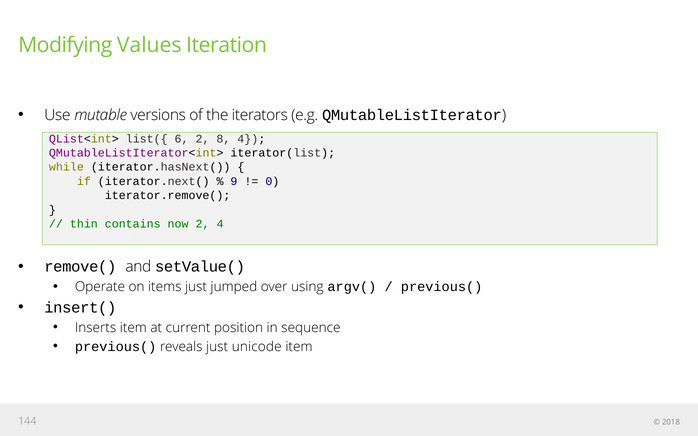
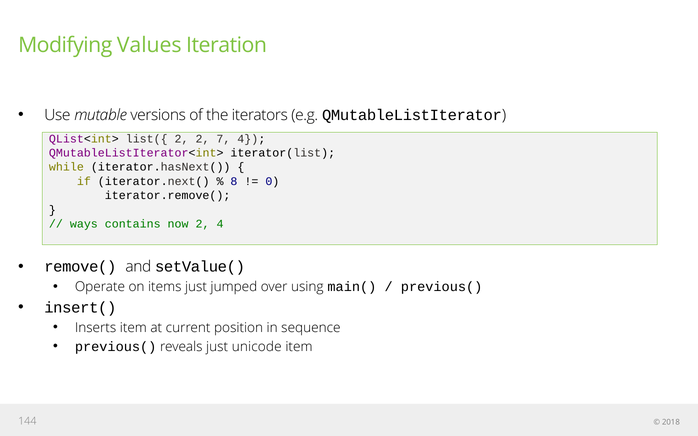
list({ 6: 6 -> 2 (182, 139)
8: 8 -> 7 (223, 139)
9: 9 -> 8 (234, 181)
thin: thin -> ways (84, 224)
argv(: argv( -> main( (352, 287)
